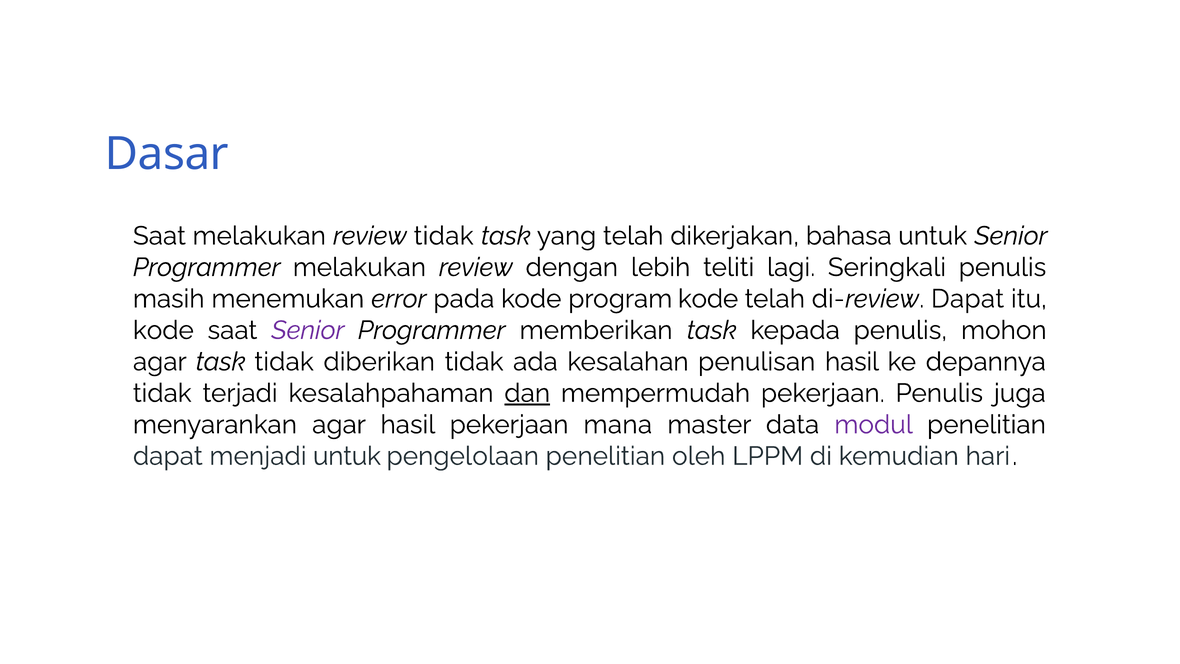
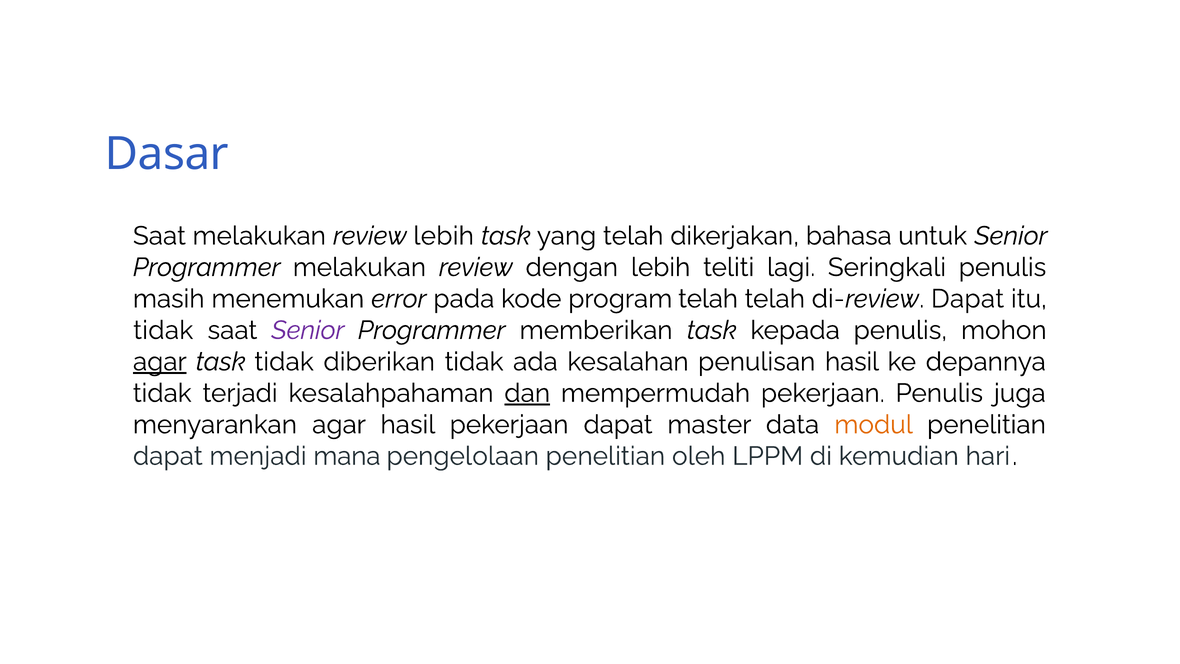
review tidak: tidak -> lebih (444, 236)
program kode: kode -> telah (708, 299)
kode: kode -> tidak (163, 330)
agar underline: none -> present (160, 362)
pekerjaan mana: mana -> dapat (618, 425)
modul colour: purple -> orange (874, 425)
menjadi untuk: untuk -> mana (347, 456)
